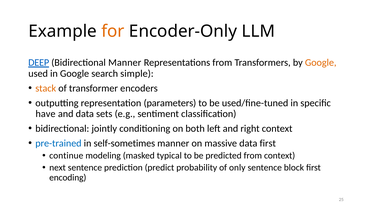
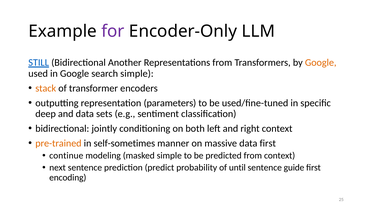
for colour: orange -> purple (113, 31)
DEEP: DEEP -> STILL (39, 63)
Bidirectional Manner: Manner -> Another (125, 63)
have: have -> deep (46, 114)
pre-trained colour: blue -> orange (58, 143)
masked typical: typical -> simple (169, 156)
only: only -> until (237, 168)
block: block -> guide (294, 168)
